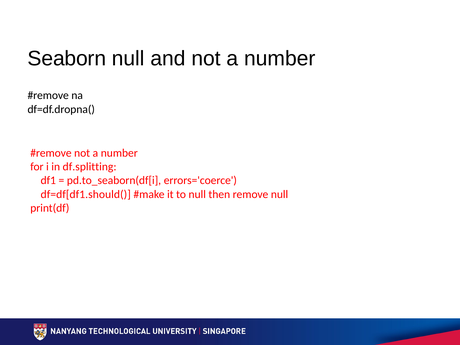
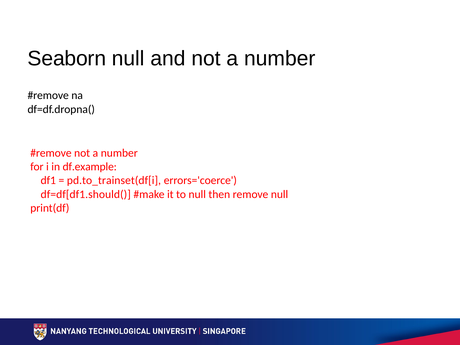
df.splitting: df.splitting -> df.example (90, 167)
pd.to_seaborn(df[i: pd.to_seaborn(df[i -> pd.to_trainset(df[i (114, 181)
